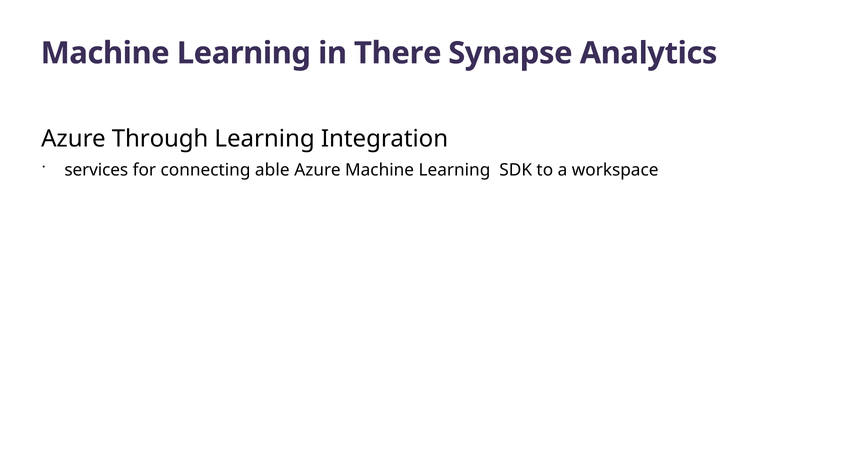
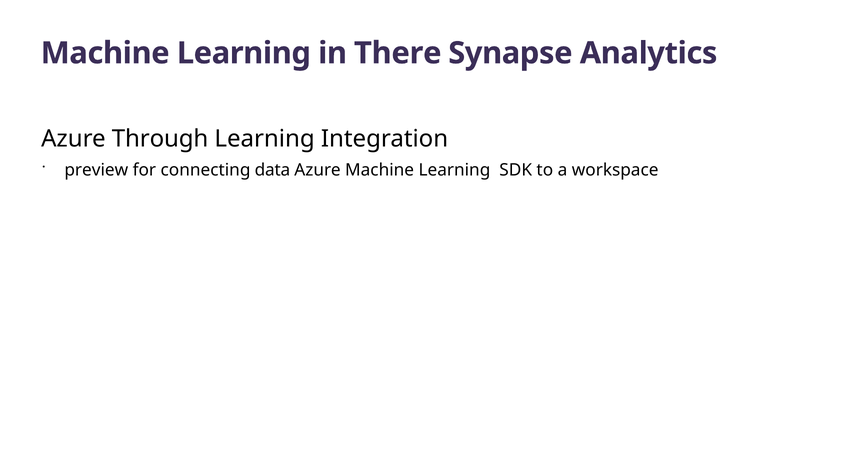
services: services -> preview (96, 170)
able: able -> data (272, 170)
